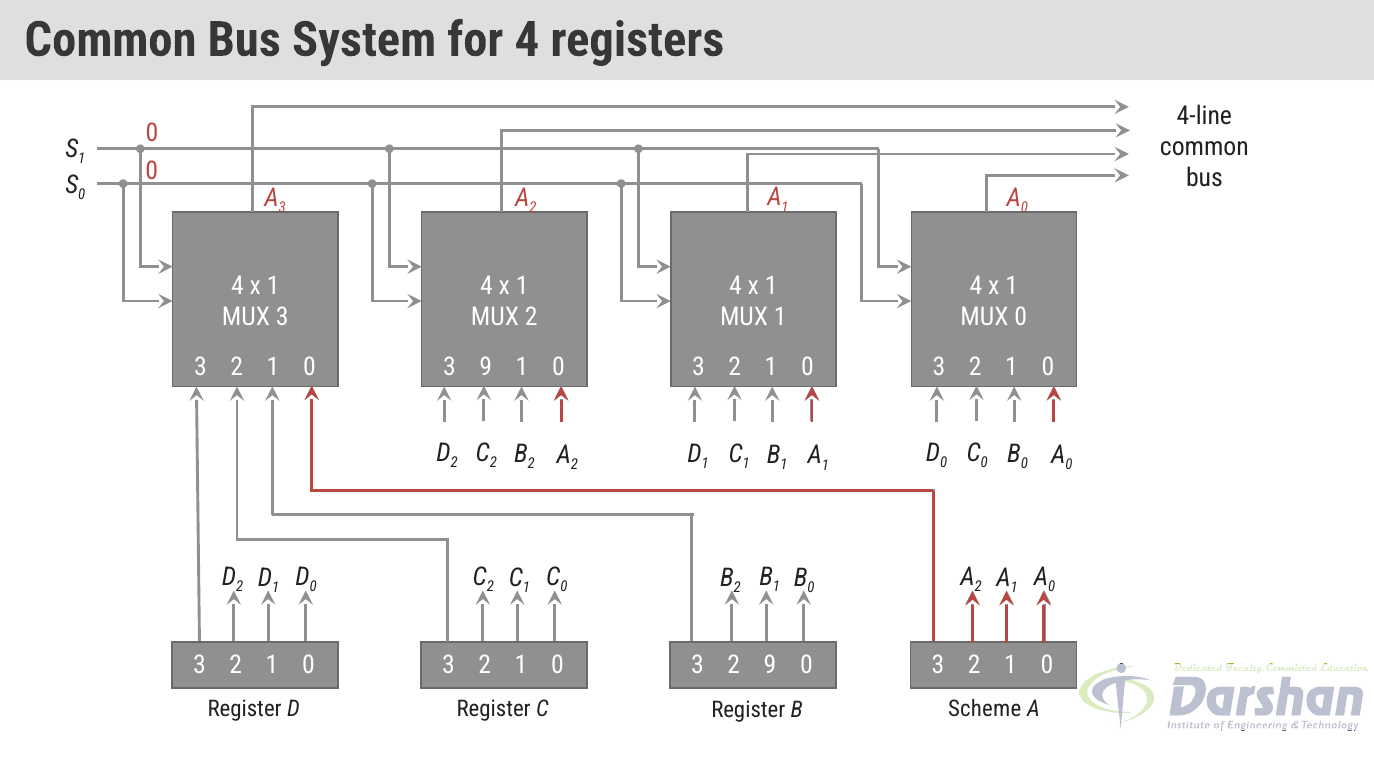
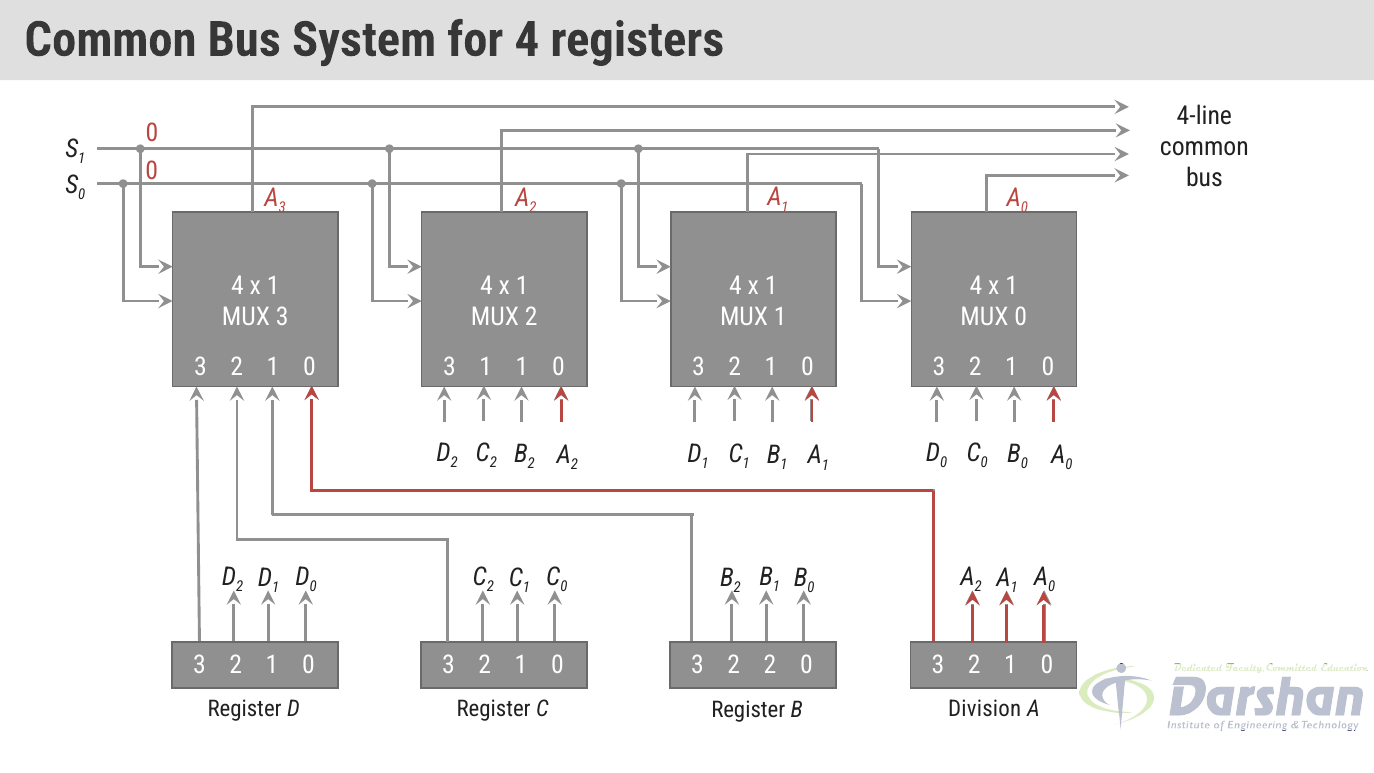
3 9: 9 -> 1 (486, 367)
2 9: 9 -> 2 (770, 665)
Scheme: Scheme -> Division (985, 708)
